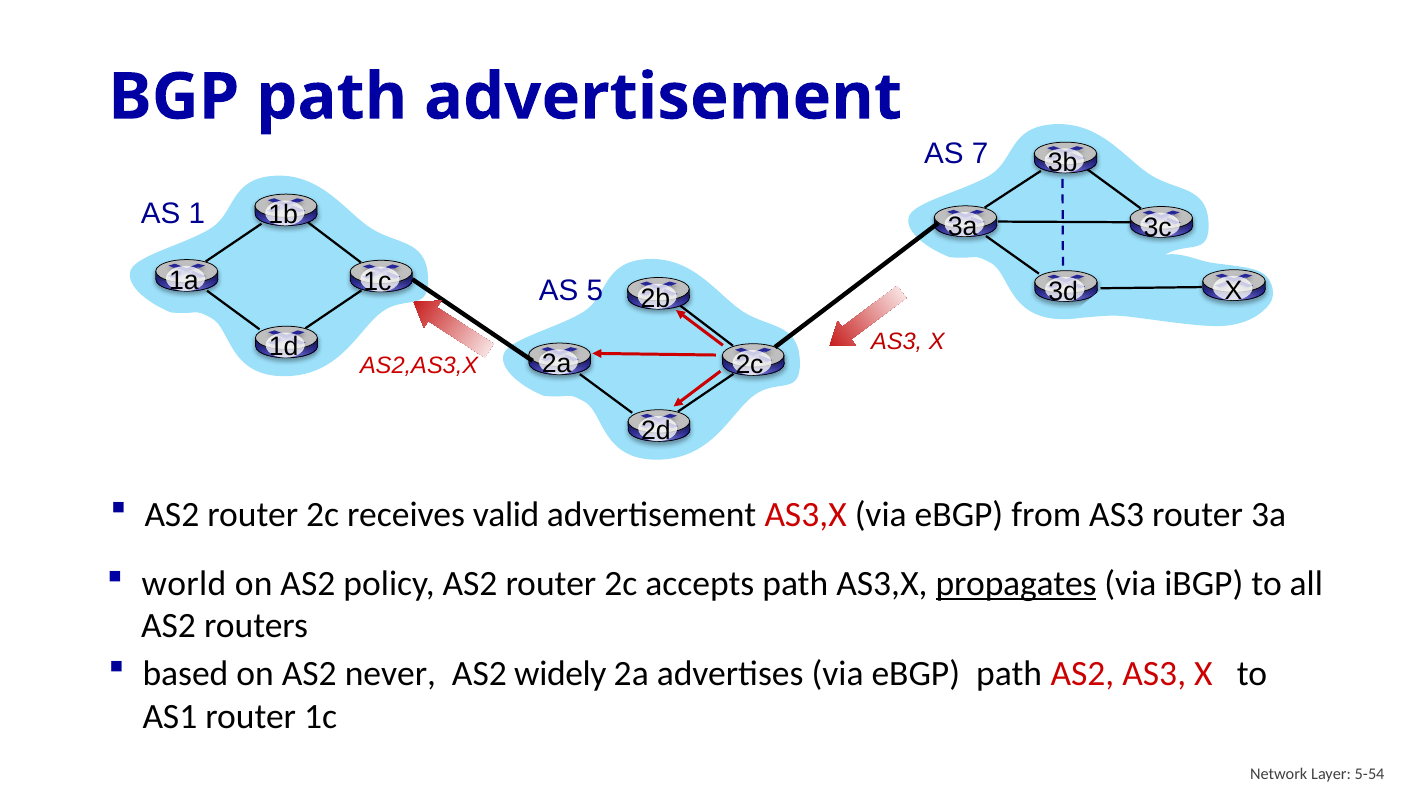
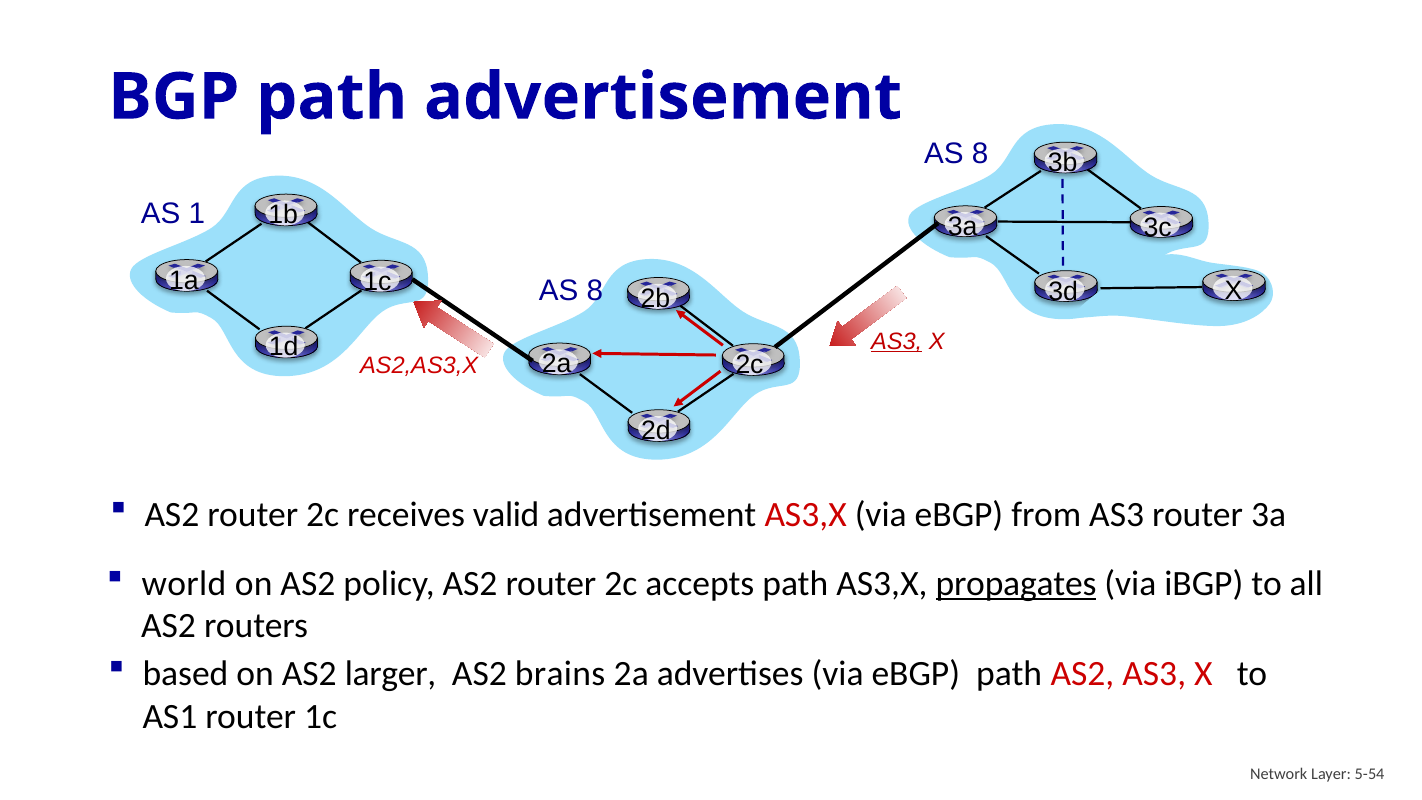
7: 7 -> 8 (980, 154)
5: 5 -> 8 (595, 291)
AS3 underline: none -> present (897, 341)
never: never -> larger (391, 674)
widely: widely -> brains (560, 674)
